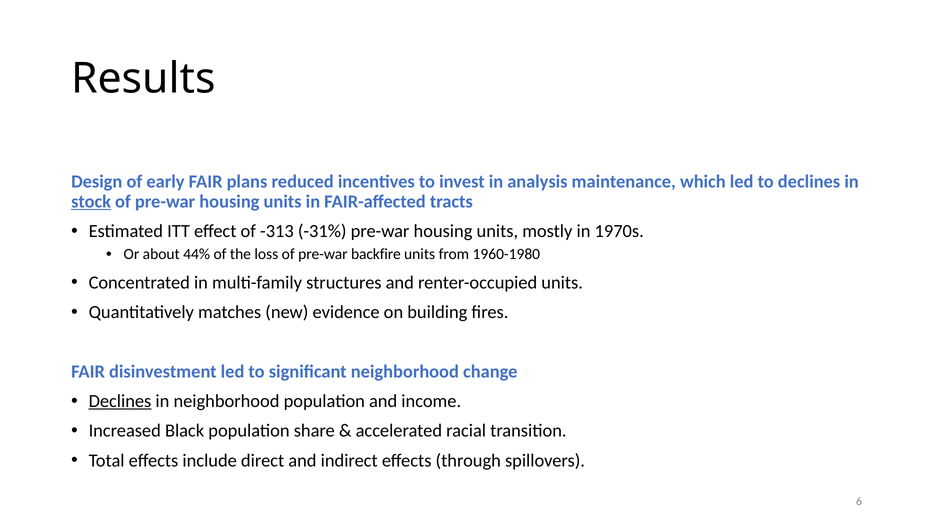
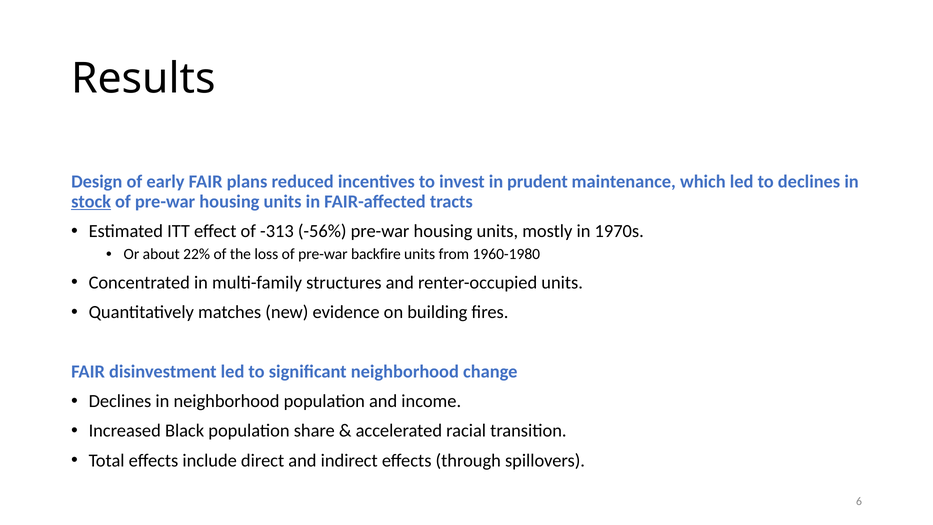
analysis: analysis -> prudent (537, 181)
-31%: -31% -> -56% (322, 231)
44%: 44% -> 22% (197, 254)
Declines underline: present -> none (120, 401)
